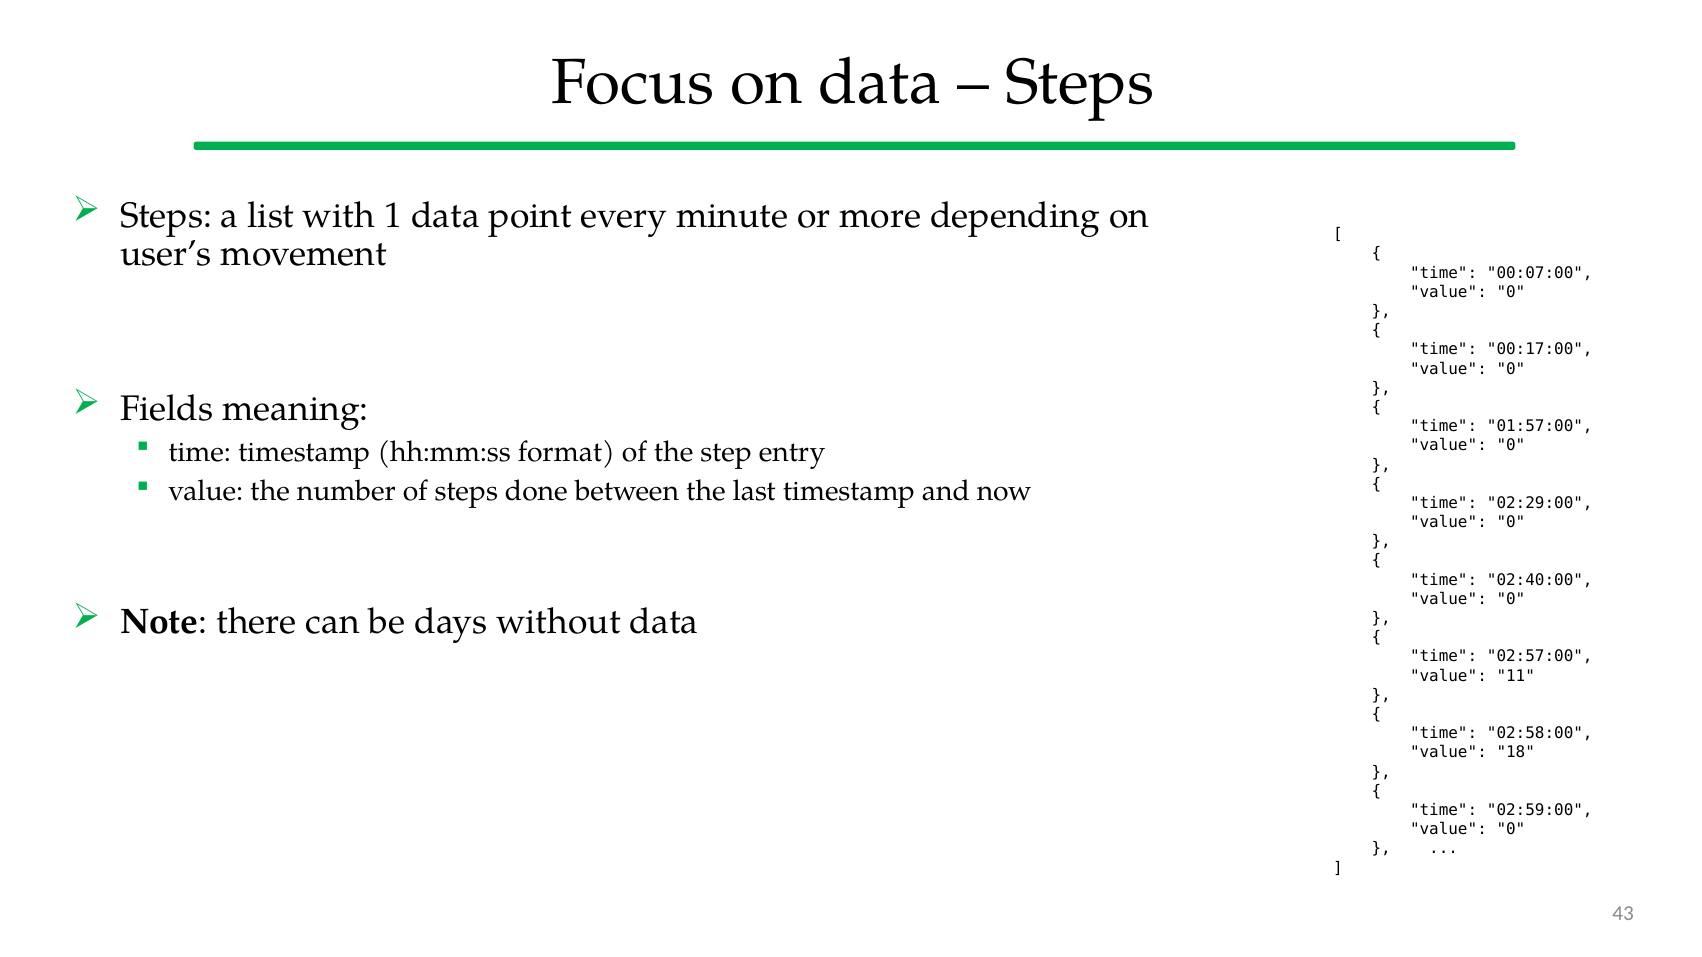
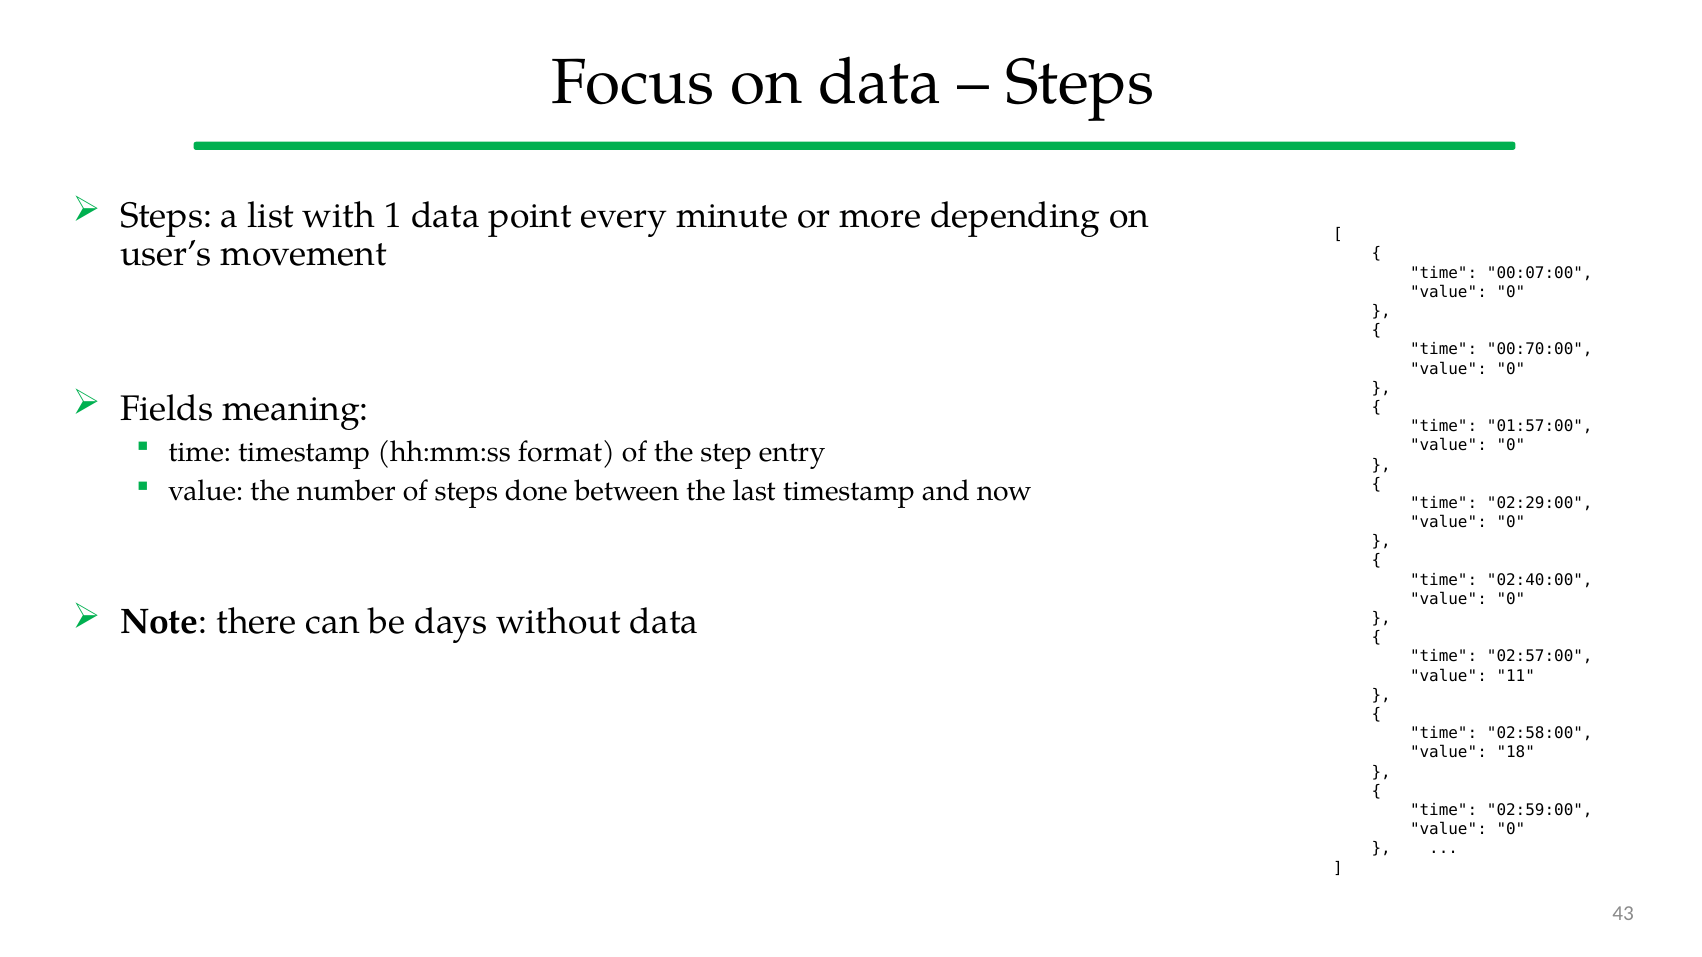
00:17:00: 00:17:00 -> 00:70:00 (1540, 350)
